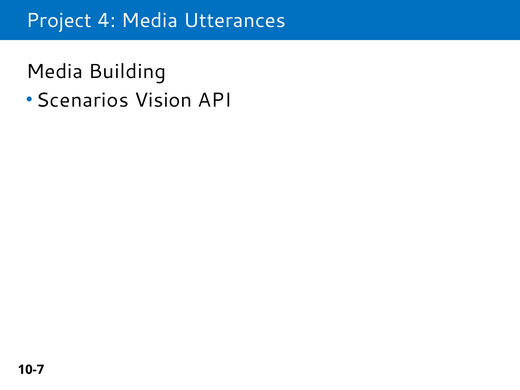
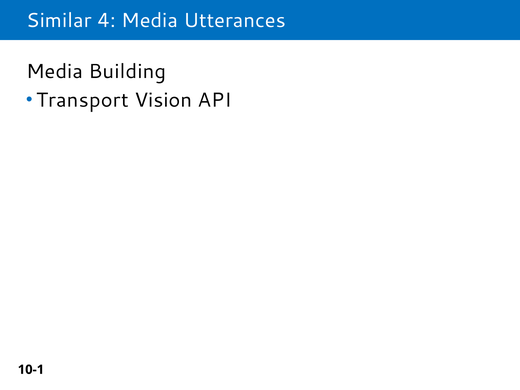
Project: Project -> Similar (59, 21)
Scenarios: Scenarios -> Transport (82, 100)
10-7: 10-7 -> 10-1 (31, 370)
